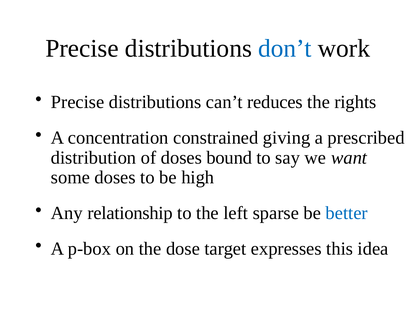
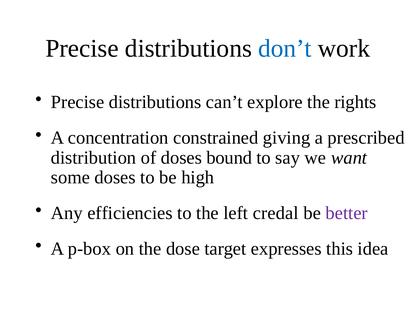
reduces: reduces -> explore (275, 102)
relationship: relationship -> efficiencies (130, 213)
sparse: sparse -> credal (276, 213)
better colour: blue -> purple (347, 213)
